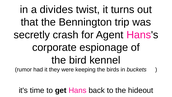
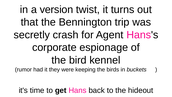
divides: divides -> version (56, 10)
